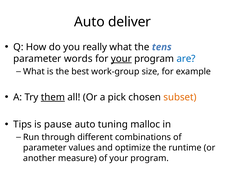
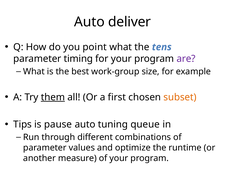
really: really -> point (95, 47)
words: words -> timing (78, 59)
your underline: present -> none (121, 59)
are colour: blue -> purple (186, 59)
pick: pick -> first (117, 97)
malloc: malloc -> queue (145, 124)
